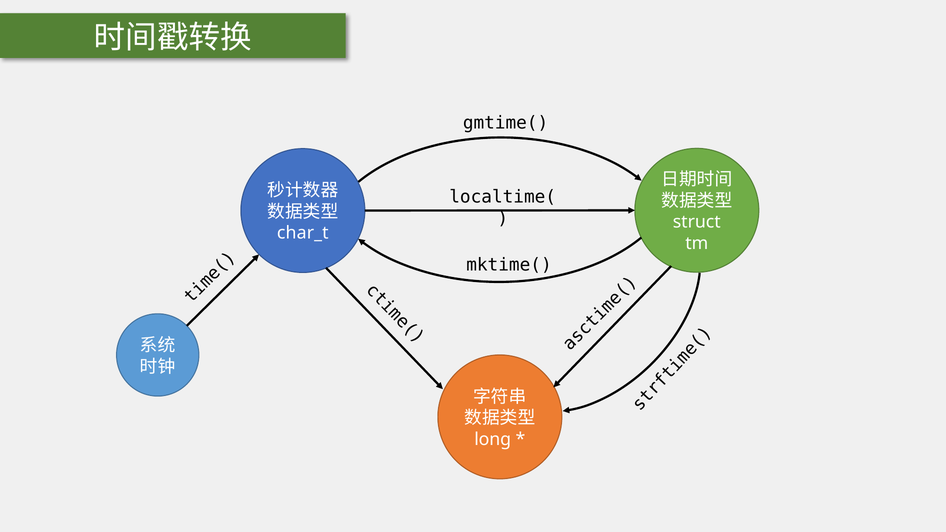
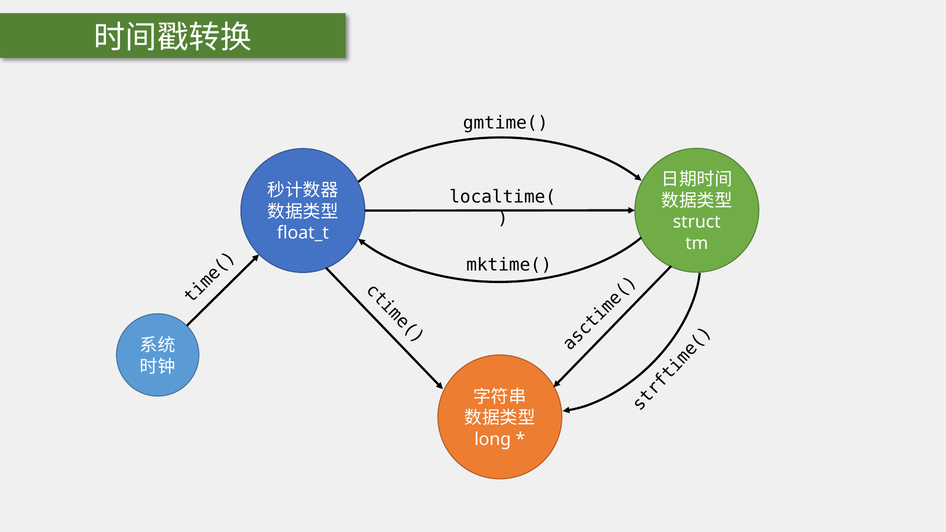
char_t: char_t -> float_t (303, 233)
